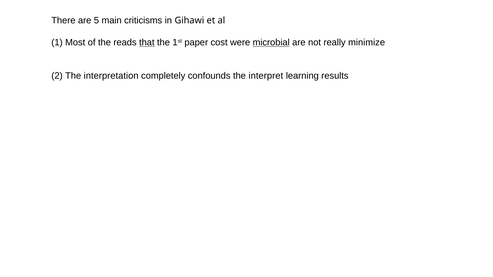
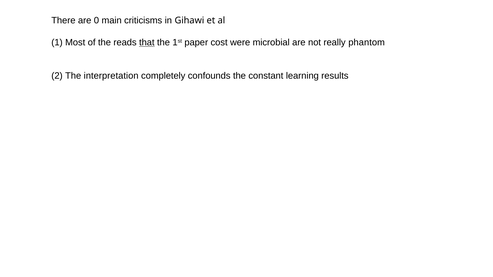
5: 5 -> 0 (96, 20)
microbial underline: present -> none (271, 43)
minimize: minimize -> phantom (367, 43)
interpret: interpret -> constant (266, 76)
